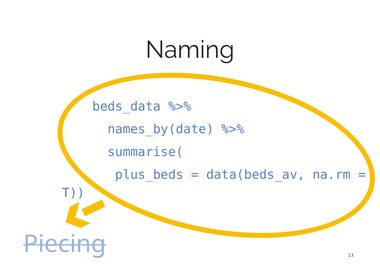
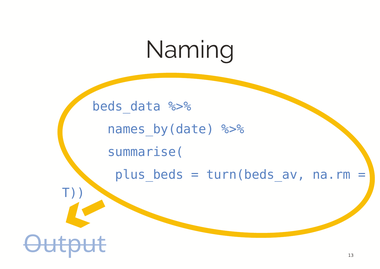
data(beds_av: data(beds_av -> turn(beds_av (256, 174)
Piecing: Piecing -> Output (65, 244)
